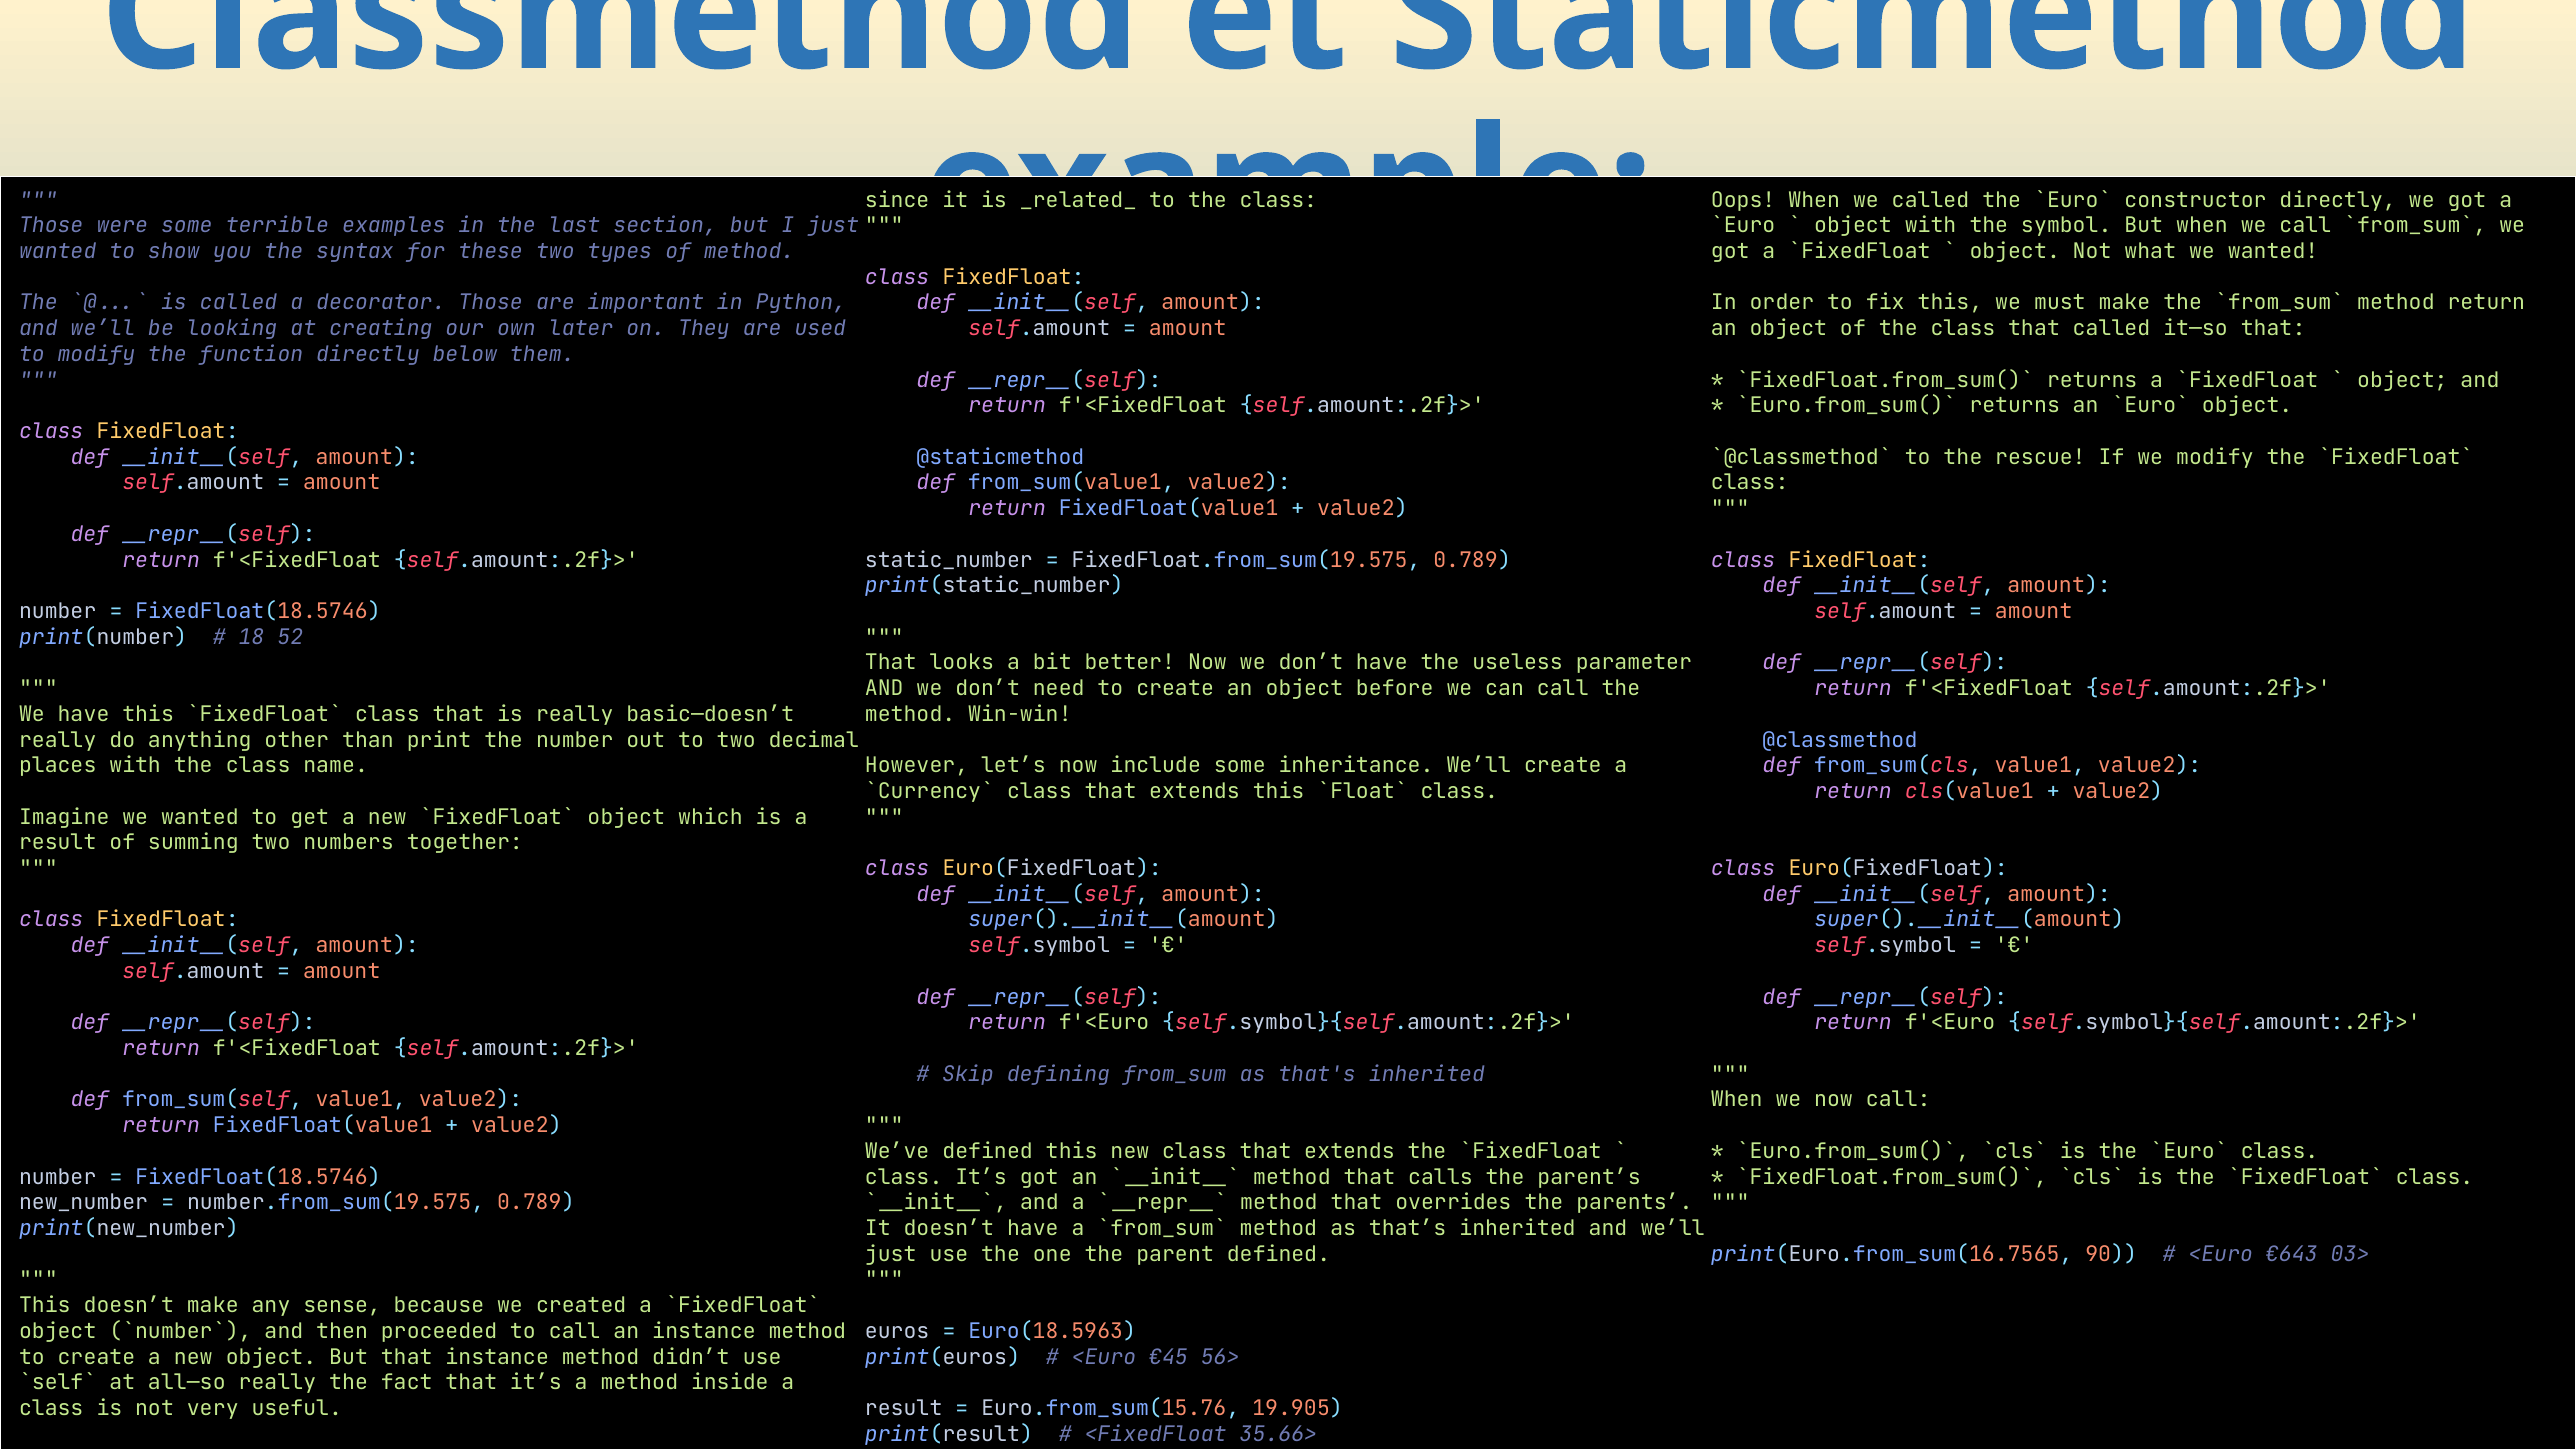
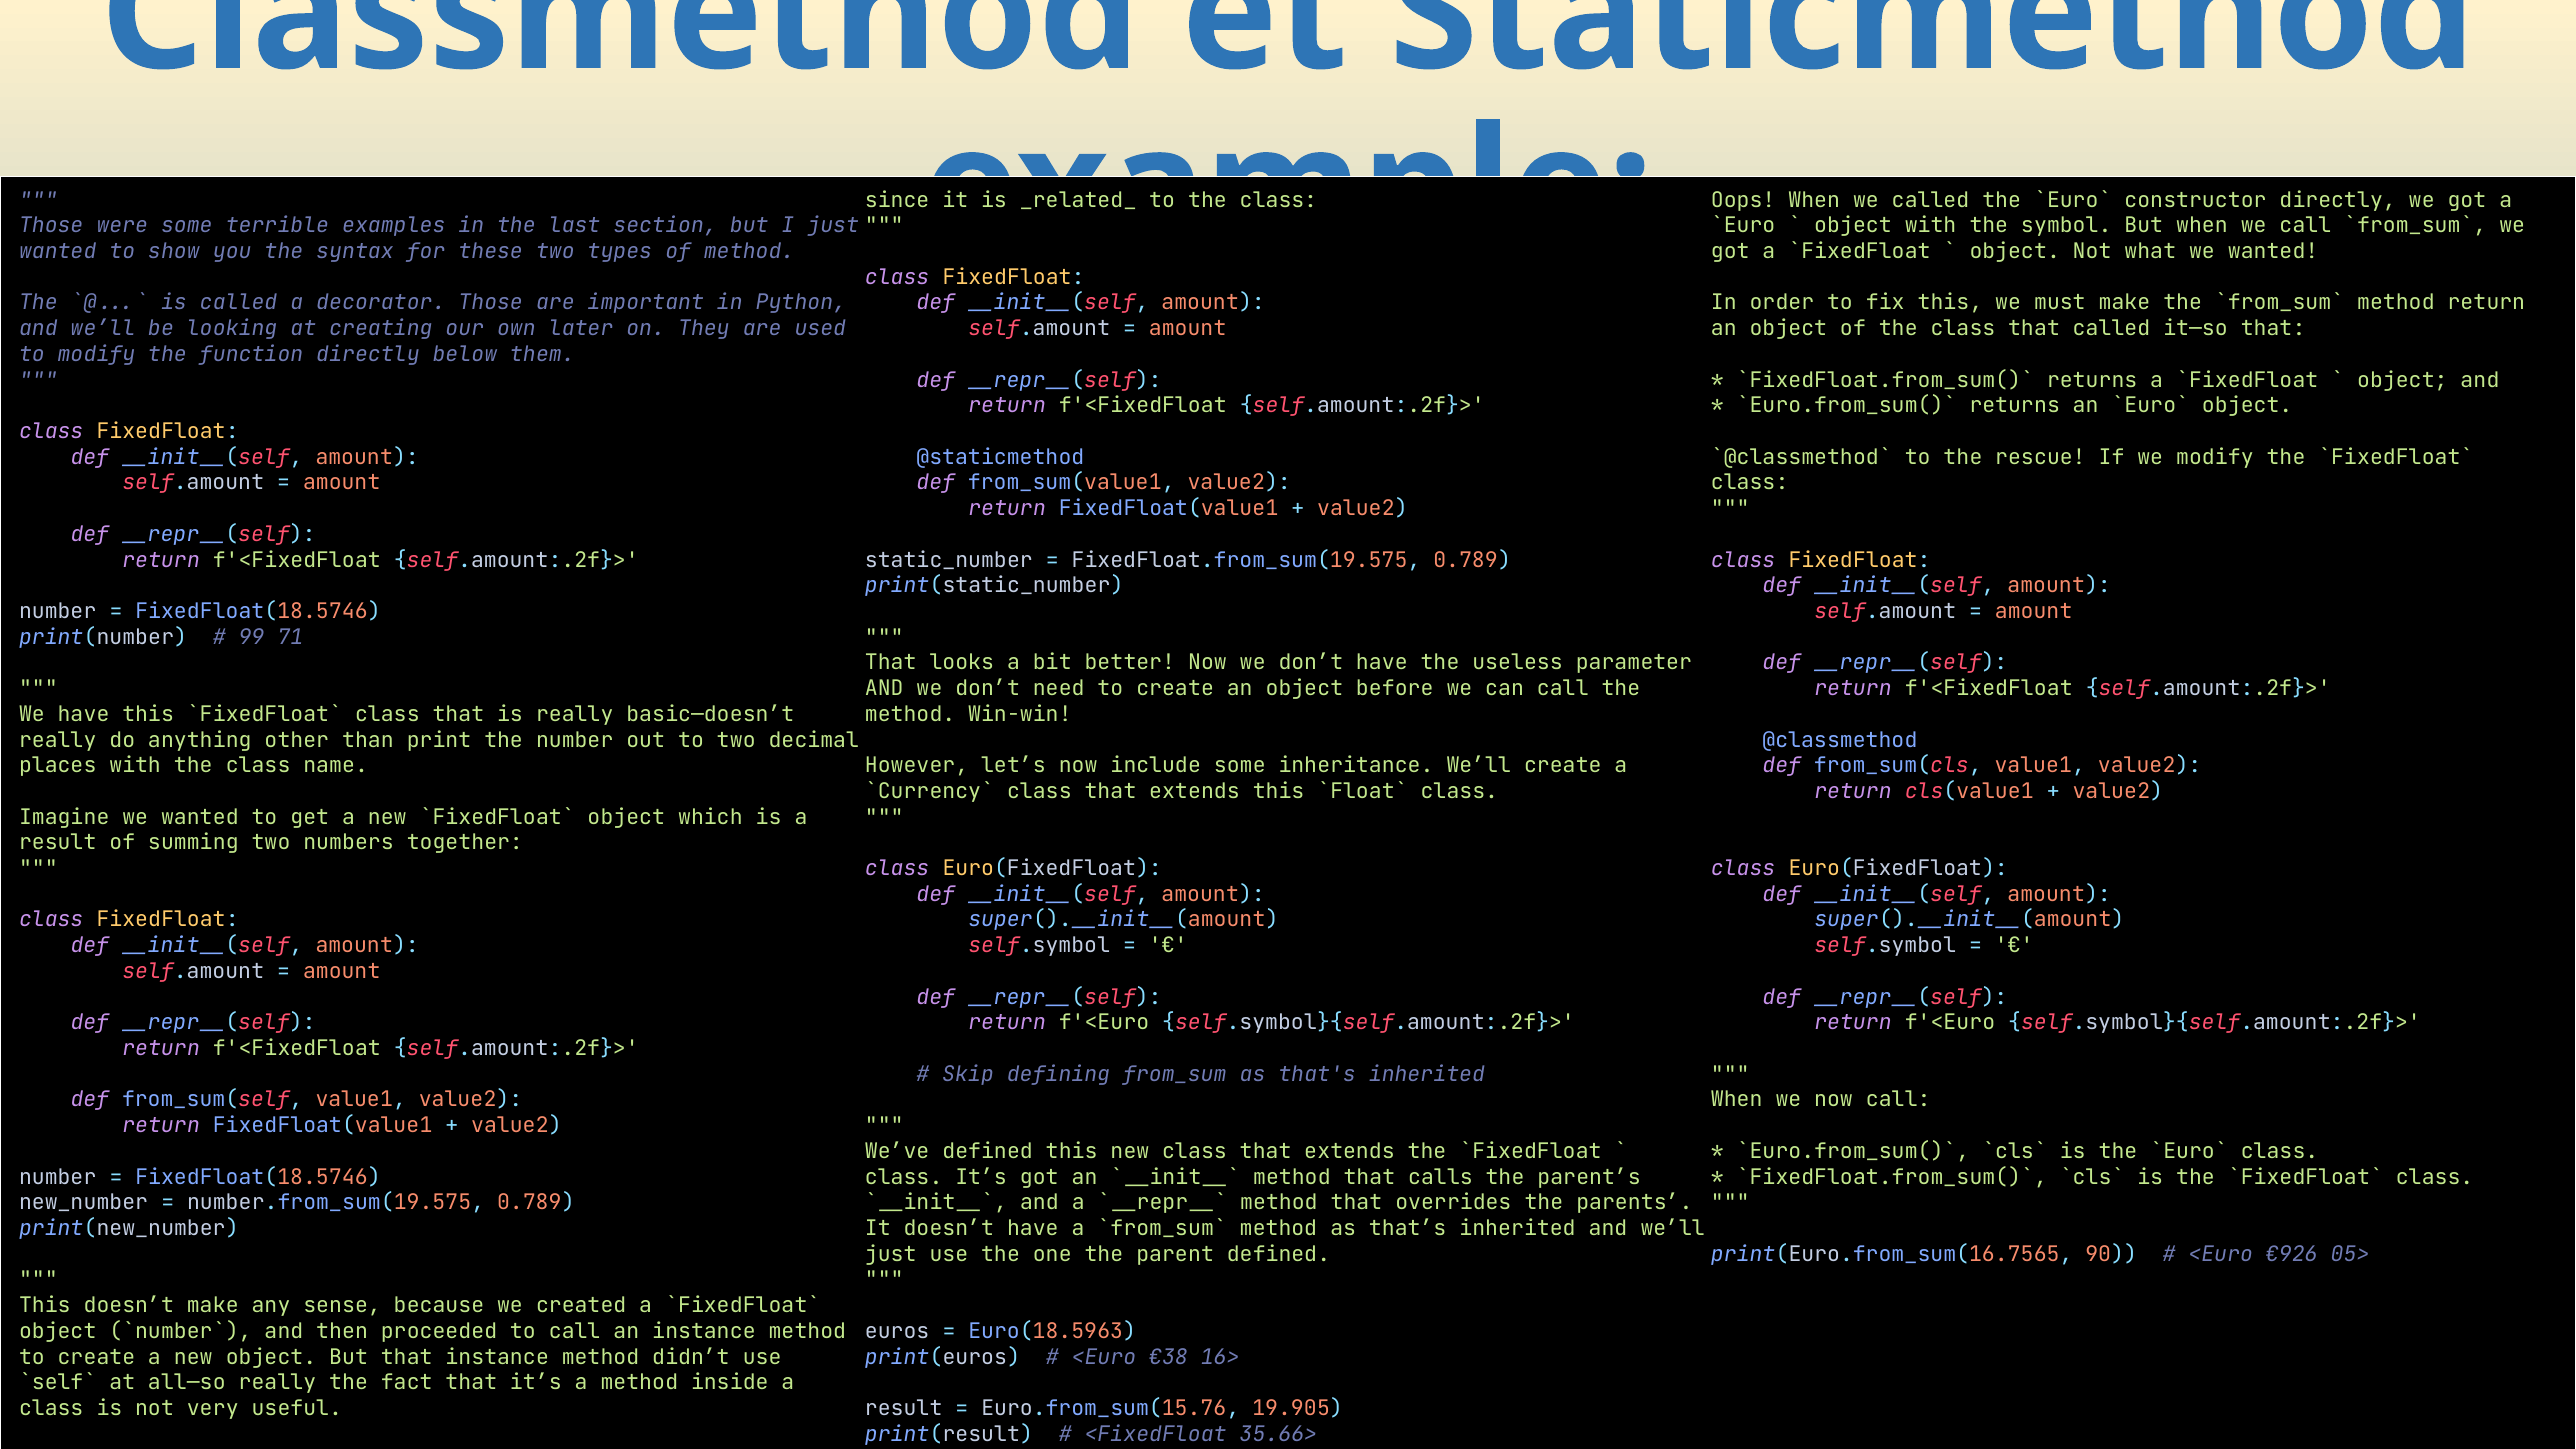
18.52: 18.52 -> 99.71 (271, 637)
€643.03>: €643.03> -> €926.05> (2318, 1254)
€45.56>: €45.56> -> €38.16> (1194, 1357)
